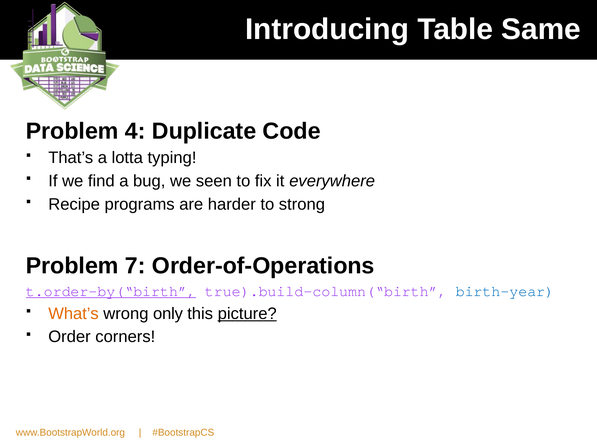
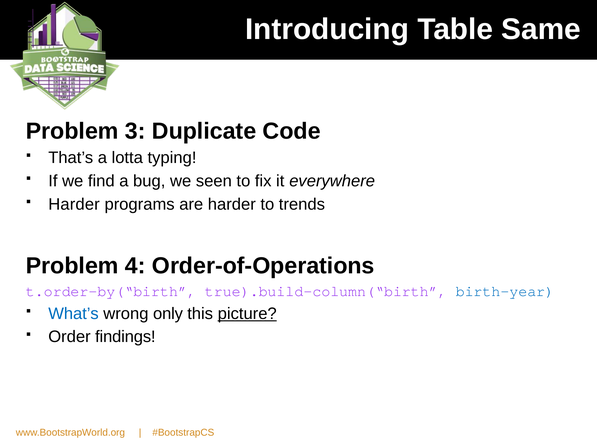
4: 4 -> 3 (135, 131)
Recipe: Recipe -> Harder (74, 204)
strong: strong -> trends (302, 204)
7: 7 -> 4 (135, 266)
t.order-by(“birth underline: present -> none (111, 291)
What’s colour: orange -> blue (73, 313)
corners: corners -> findings (125, 337)
